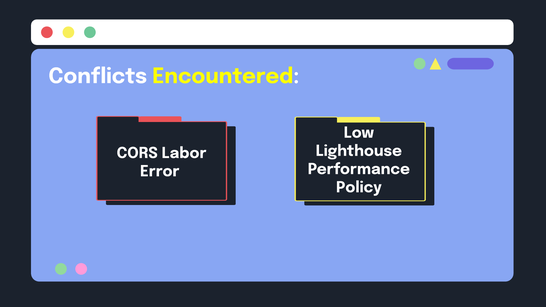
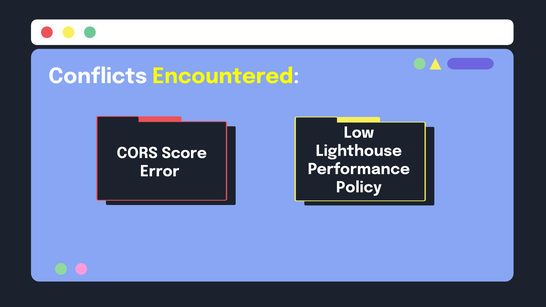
Labor: Labor -> Score (184, 153)
